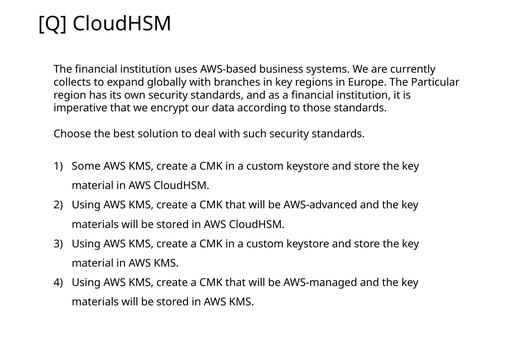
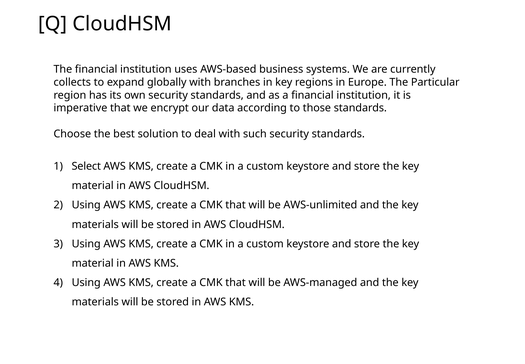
Some: Some -> Select (86, 166)
AWS-advanced: AWS-advanced -> AWS-unlimited (320, 205)
